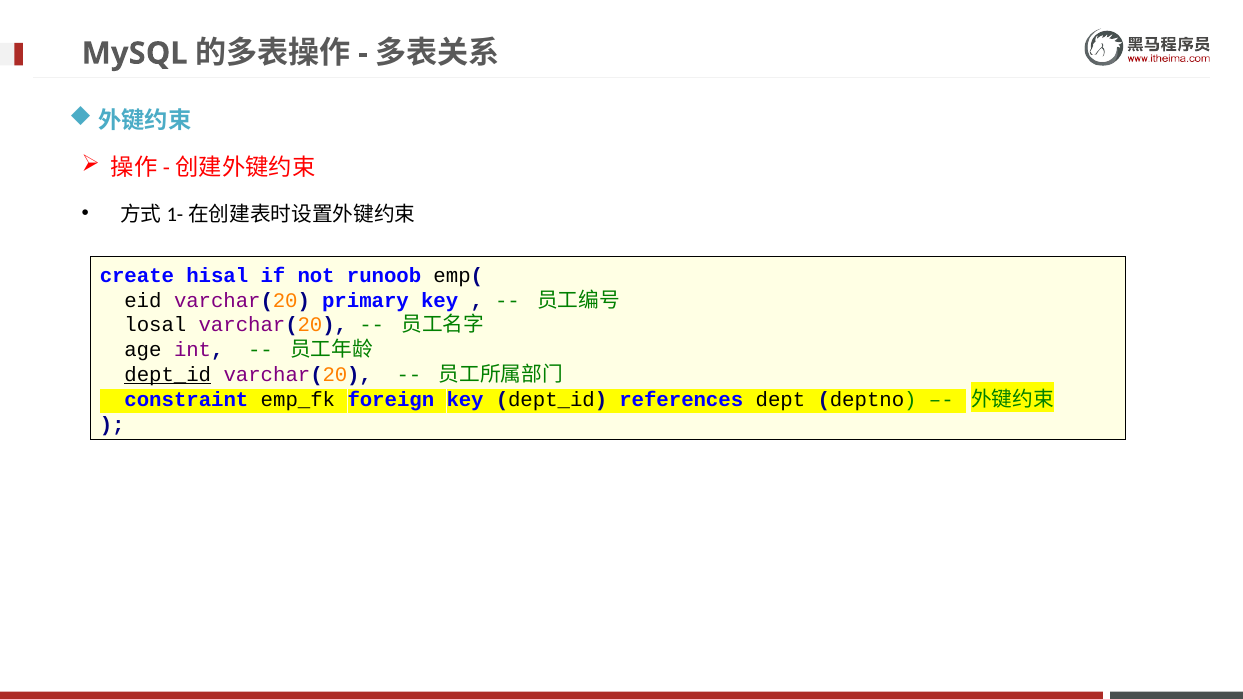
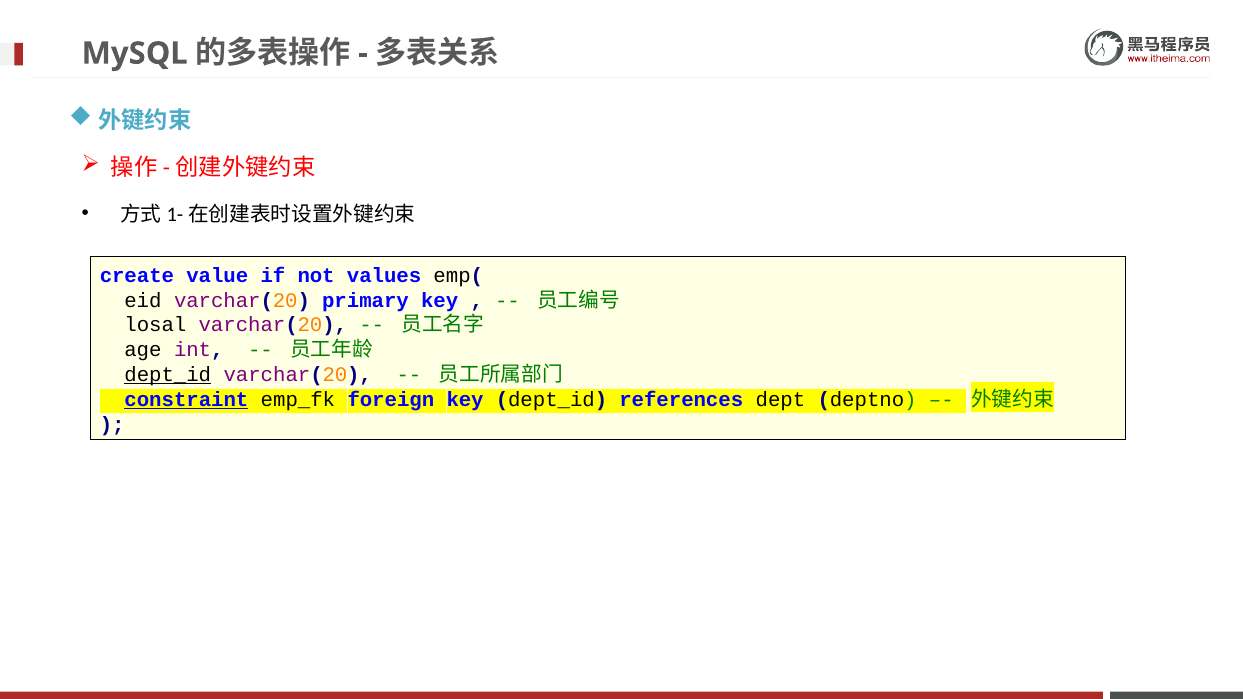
hisal: hisal -> value (217, 275)
runoob: runoob -> values (384, 275)
constraint underline: none -> present (186, 400)
